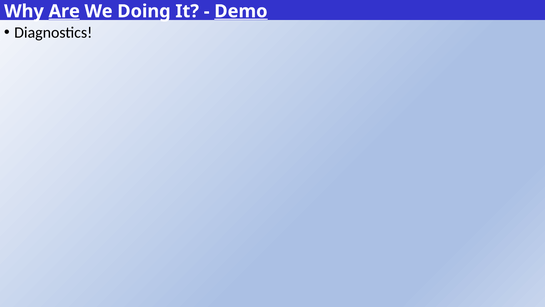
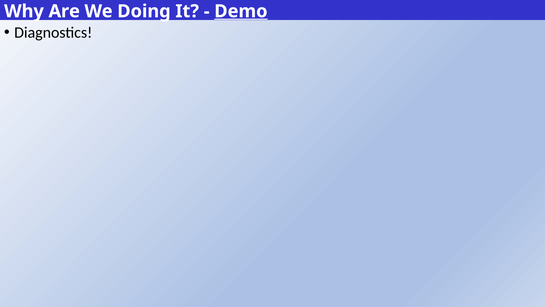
Are underline: present -> none (64, 11)
